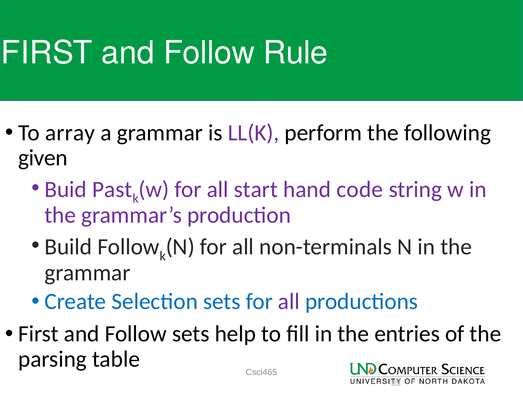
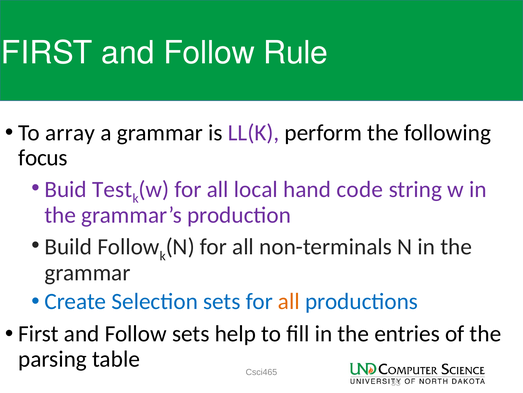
given: given -> focus (43, 158)
Past: Past -> Test (112, 189)
start: start -> local (256, 189)
all colour: purple -> orange (289, 301)
